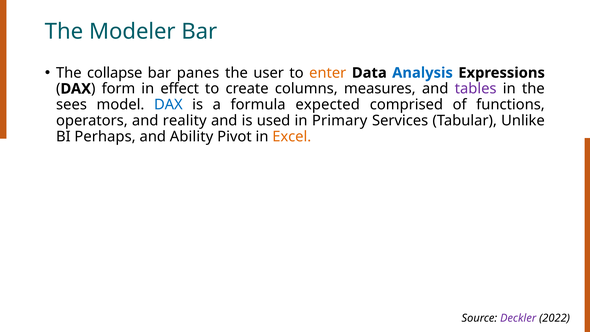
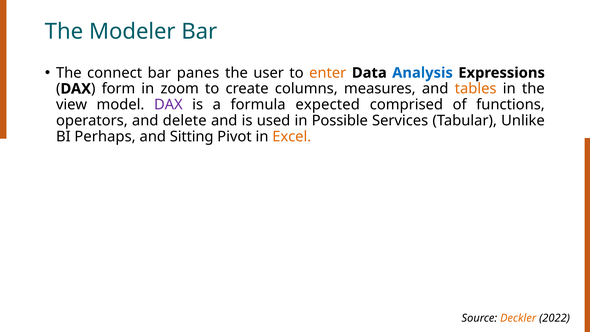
collapse: collapse -> connect (115, 73)
effect: effect -> zoom (180, 89)
tables colour: purple -> orange (476, 89)
sees: sees -> view (72, 105)
DAX colour: blue -> purple (168, 105)
reality: reality -> delete (185, 121)
Primary: Primary -> Possible (340, 121)
Ability: Ability -> Sitting (192, 137)
Deckler colour: purple -> orange (518, 318)
